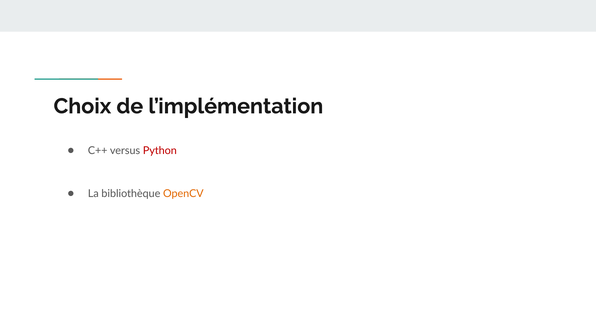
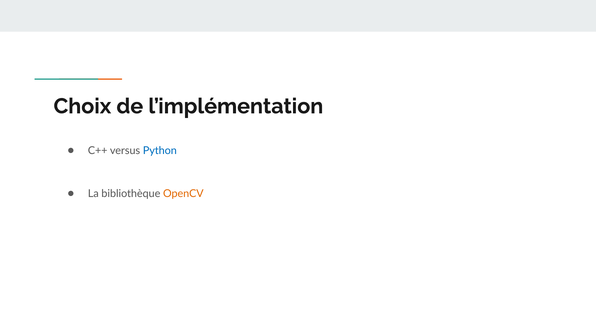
Python colour: red -> blue (160, 151)
